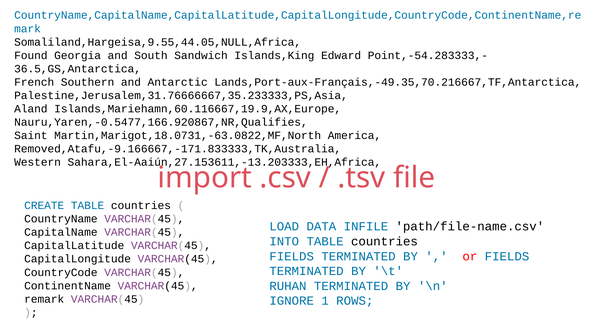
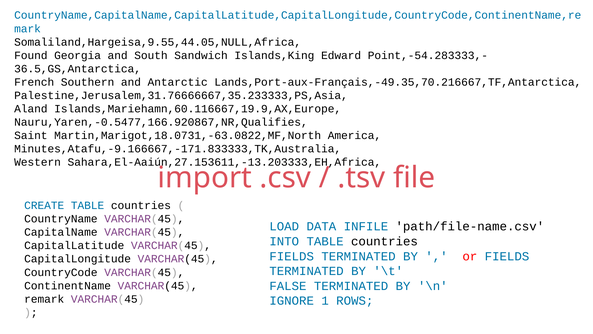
Removed,Atafu,-9.166667,-171.833333,TK,Australia: Removed,Atafu,-9.166667,-171.833333,TK,Australia -> Minutes,Atafu,-9.166667,-171.833333,TK,Australia (178, 149)
RUHAN: RUHAN -> FALSE (288, 286)
